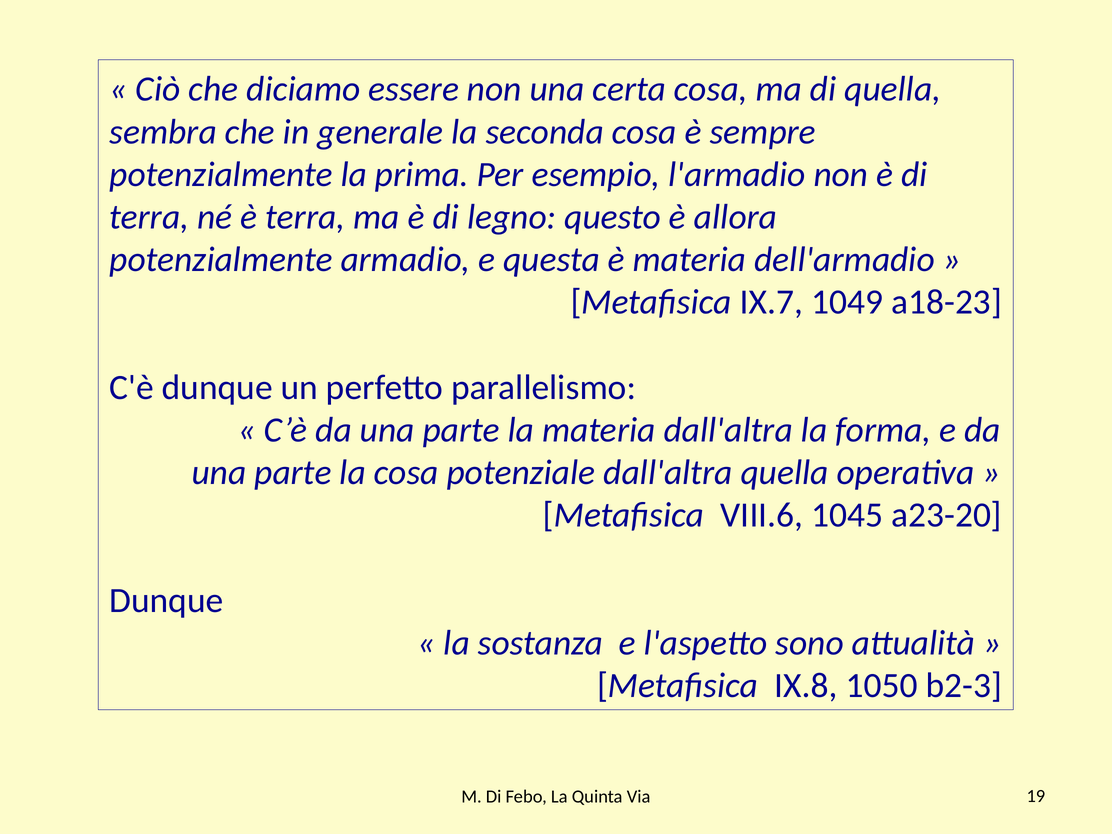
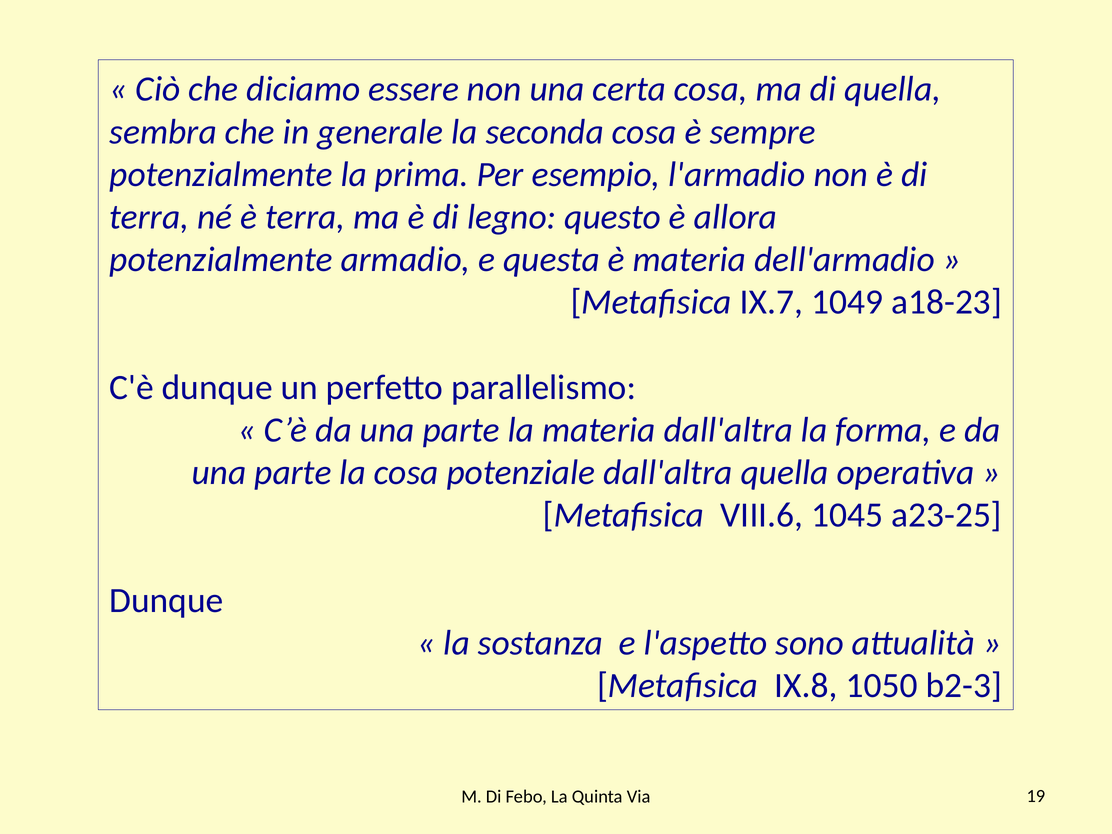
a23-20: a23-20 -> a23-25 (946, 515)
